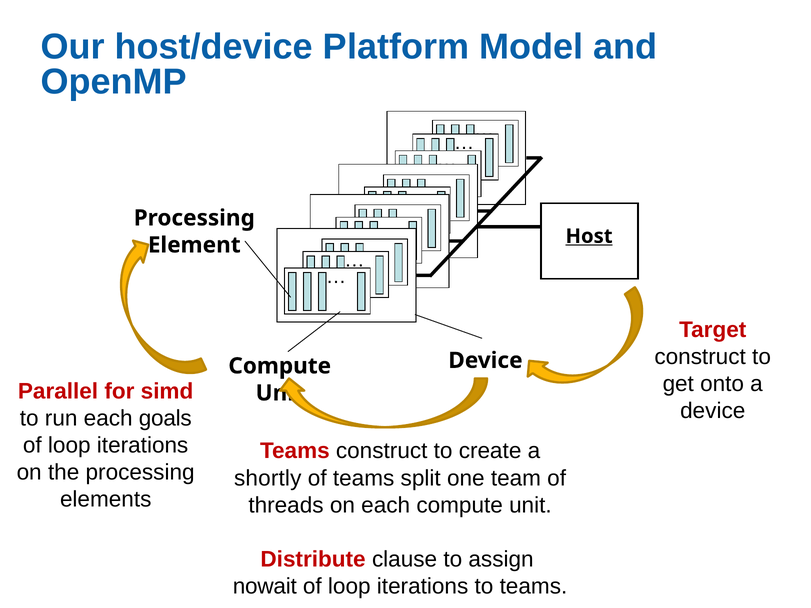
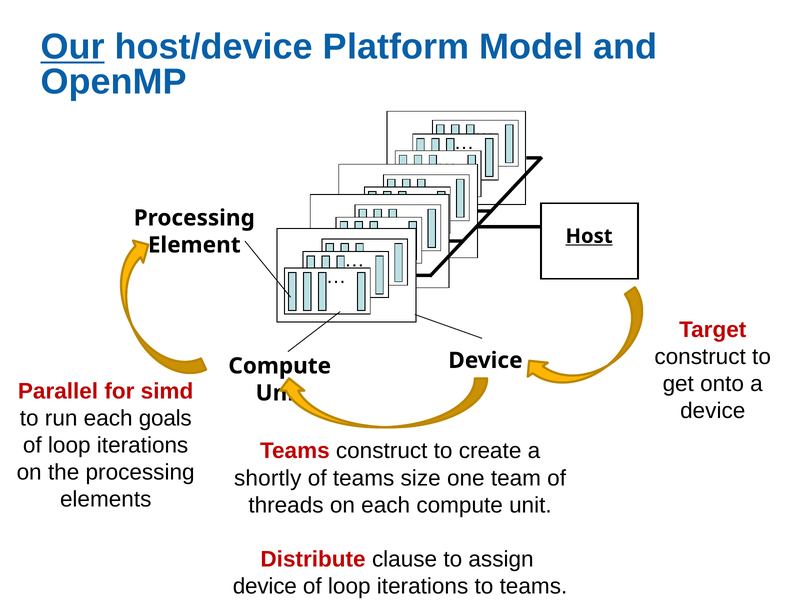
Our underline: none -> present (73, 47)
split: split -> size (421, 478)
nowait: nowait -> device (265, 586)
